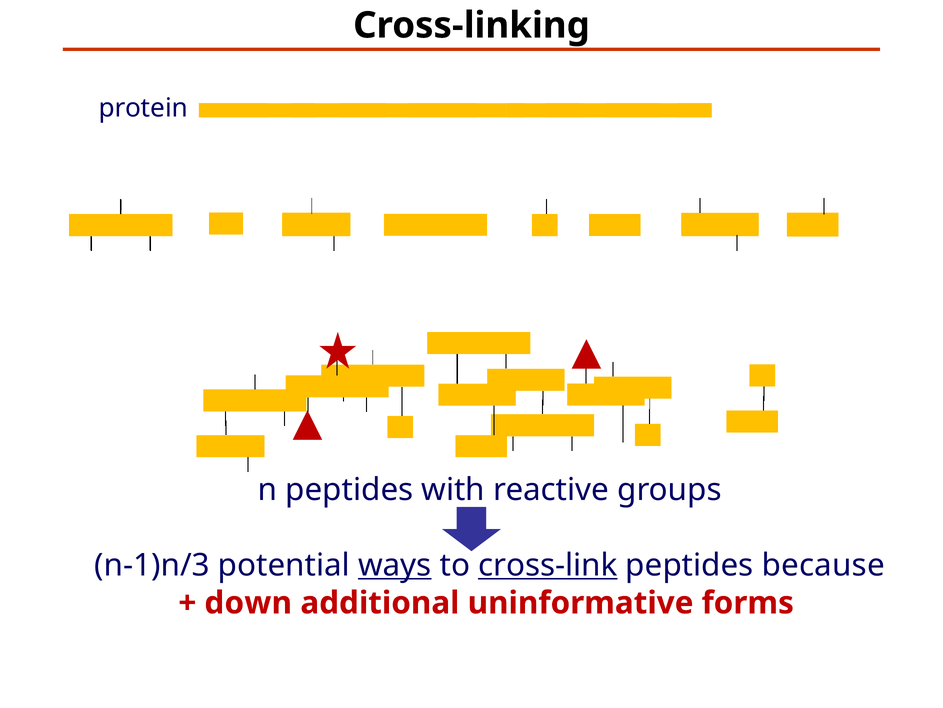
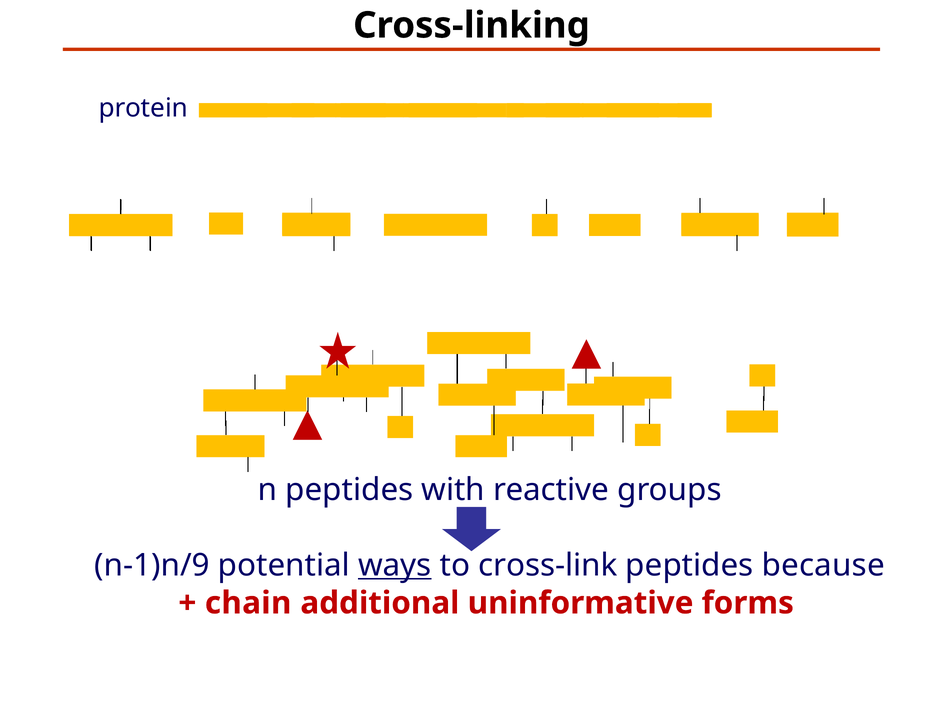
n-1)n/3: n-1)n/3 -> n-1)n/9 (152, 565)
cross-link underline: present -> none (548, 565)
down: down -> chain (248, 602)
